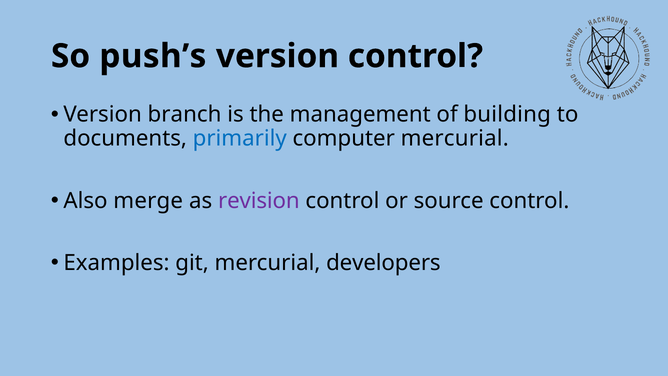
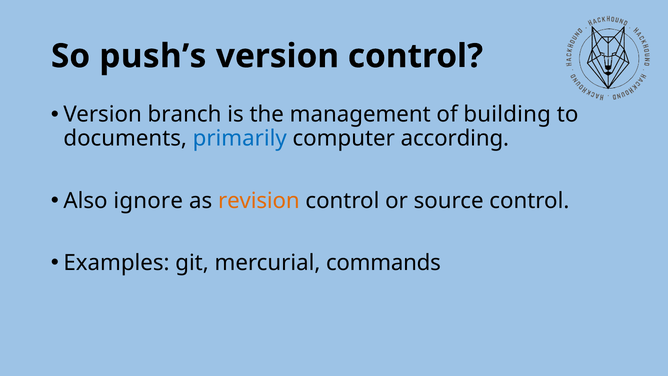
computer mercurial: mercurial -> according (455, 138)
merge: merge -> ignore (148, 201)
revision colour: purple -> orange (259, 201)
developers: developers -> commands (383, 263)
